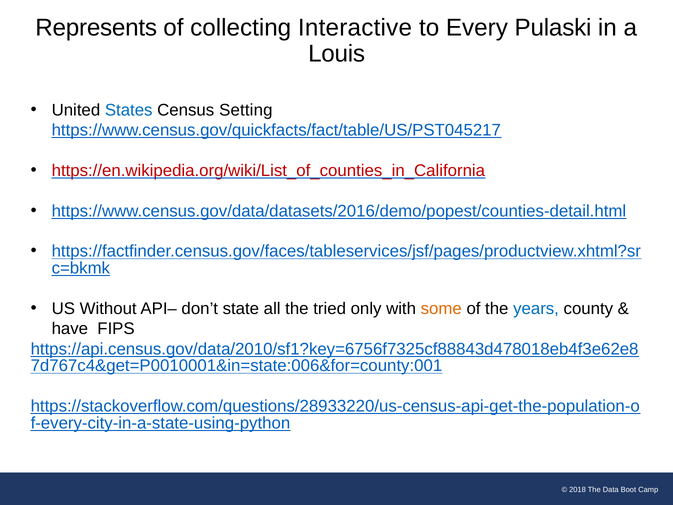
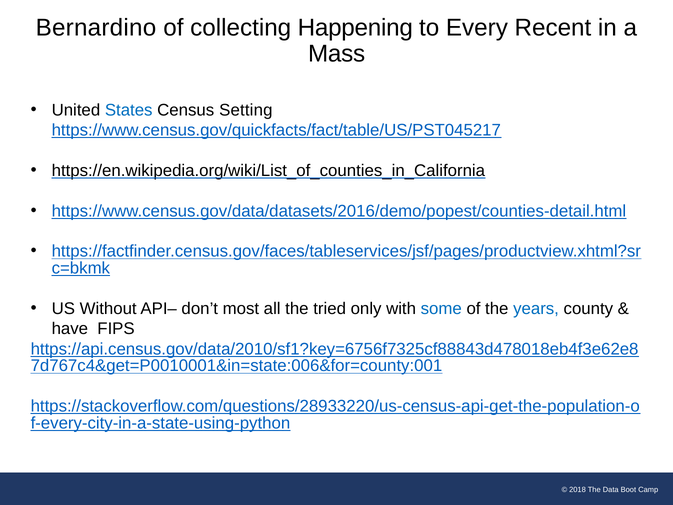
Represents: Represents -> Bernardino (96, 28)
Interactive: Interactive -> Happening (355, 28)
Pulaski: Pulaski -> Recent (553, 28)
Louis: Louis -> Mass (337, 54)
https://en.wikipedia.org/wiki/List_of_counties_in_California colour: red -> black (268, 170)
state: state -> most (241, 308)
some colour: orange -> blue (441, 308)
